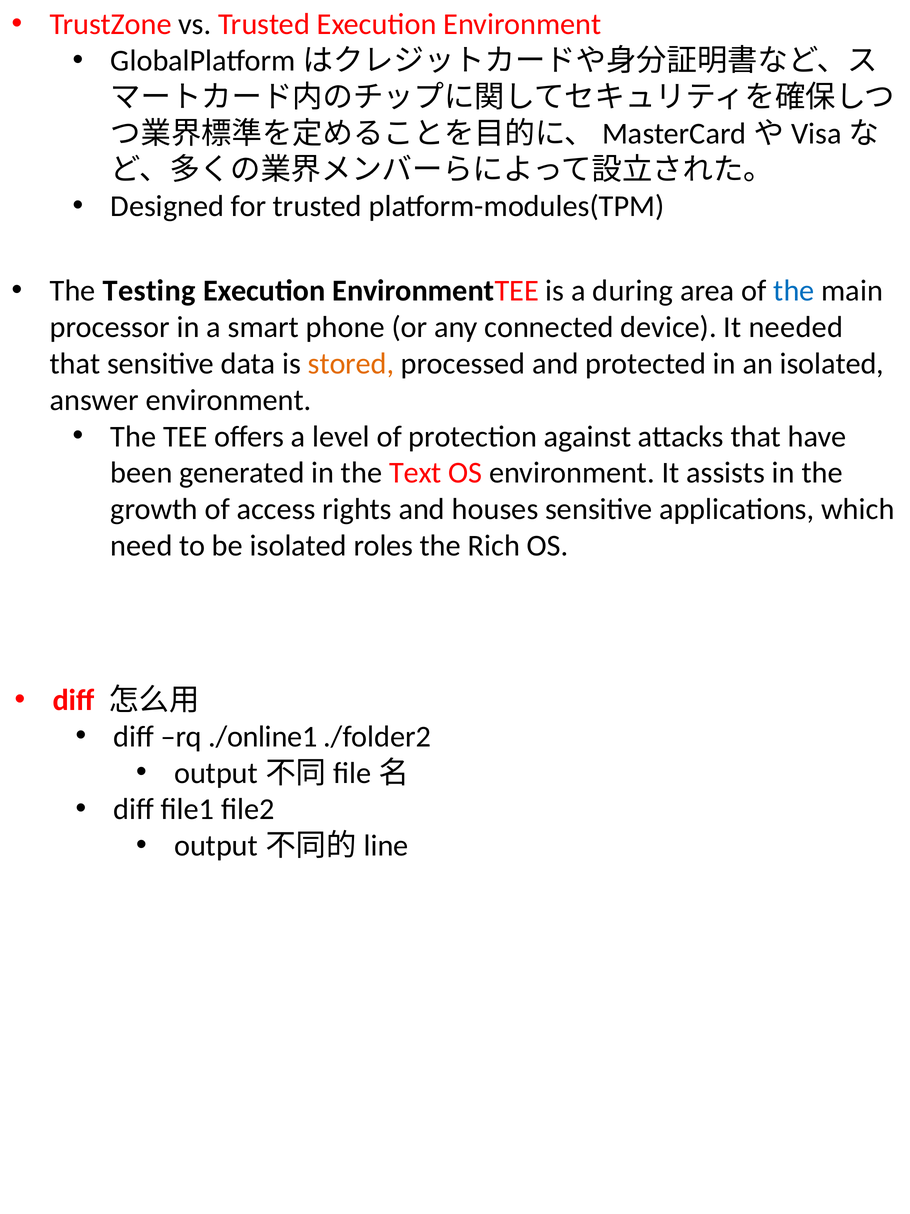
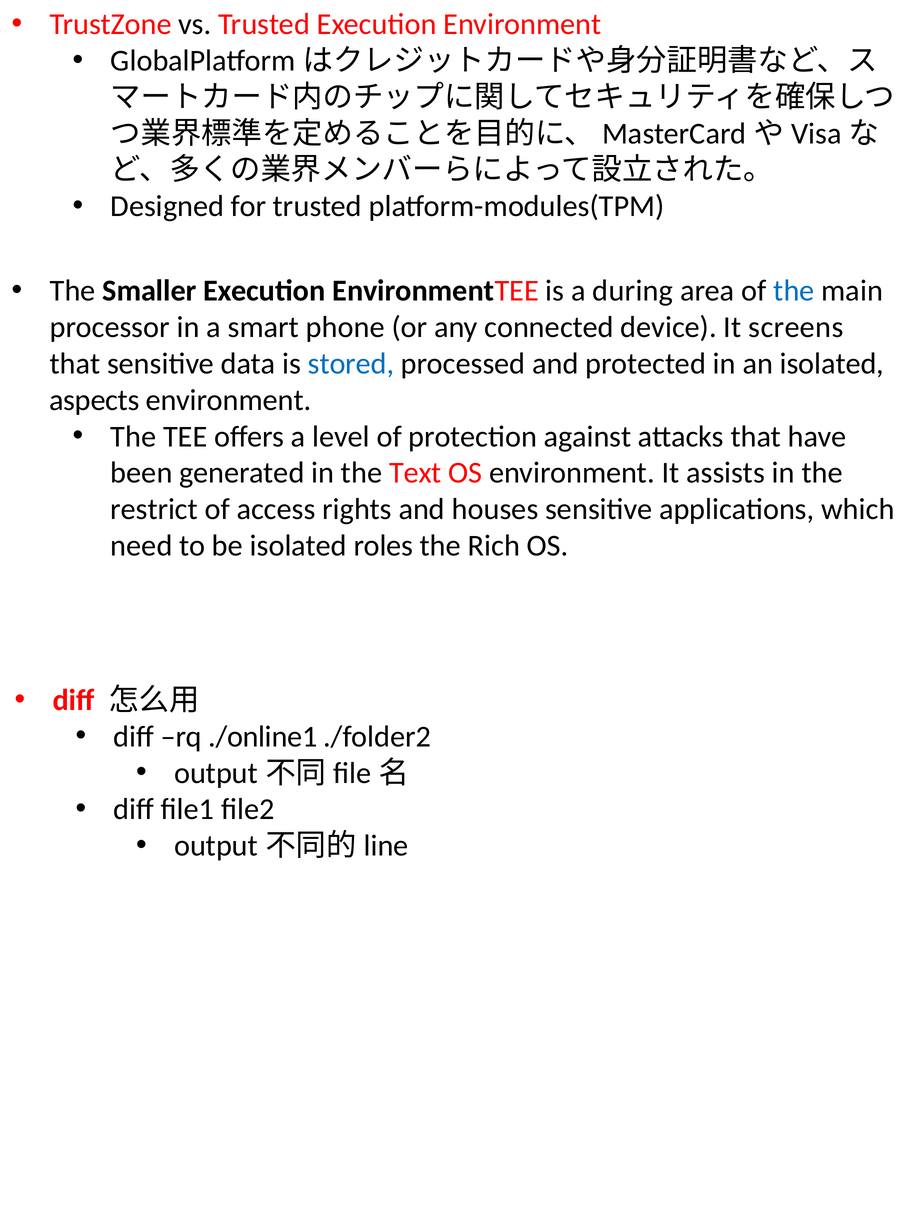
Testing: Testing -> Smaller (149, 291)
needed: needed -> screens (796, 327)
stored colour: orange -> blue (351, 363)
answer: answer -> aspects (94, 400)
growth: growth -> restrict (154, 509)
